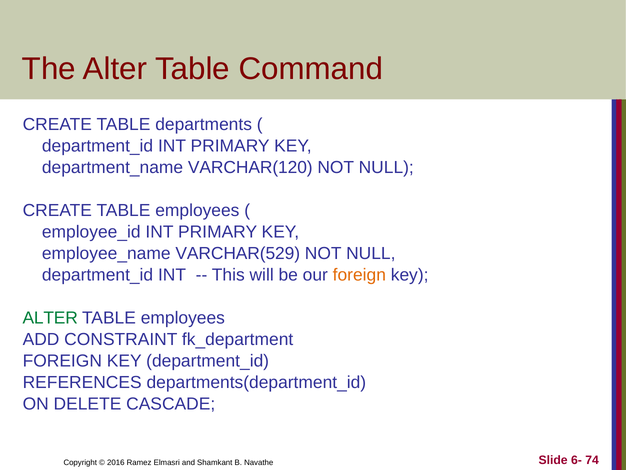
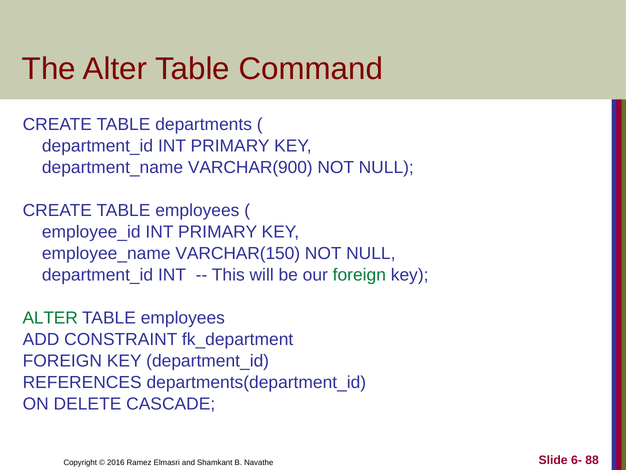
VARCHAR(120: VARCHAR(120 -> VARCHAR(900 (250, 167)
VARCHAR(529: VARCHAR(529 -> VARCHAR(150 (238, 253)
foreign colour: orange -> green (359, 275)
74: 74 -> 88 (592, 460)
